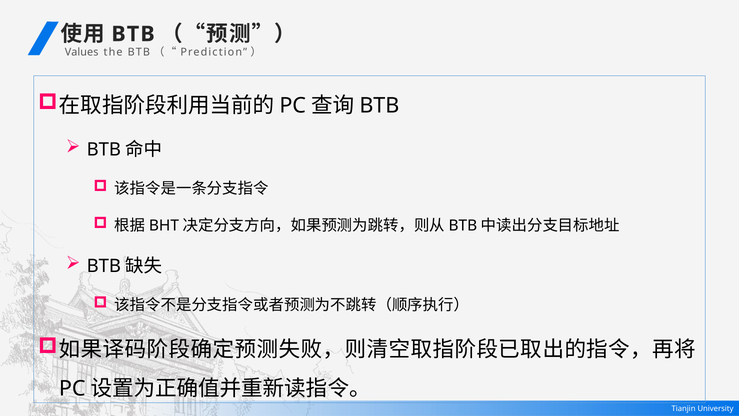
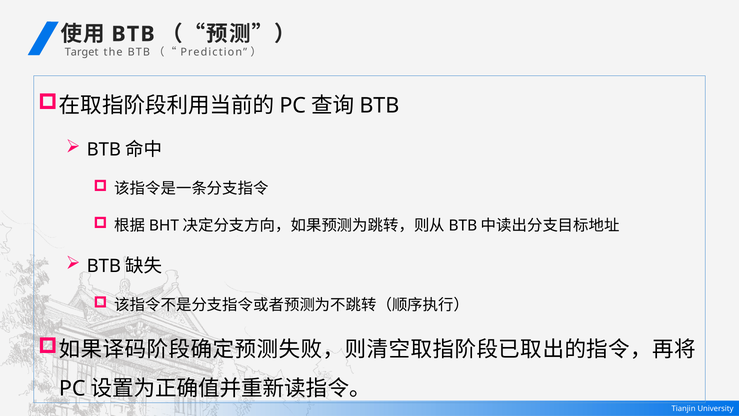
Values: Values -> Target (82, 52)
